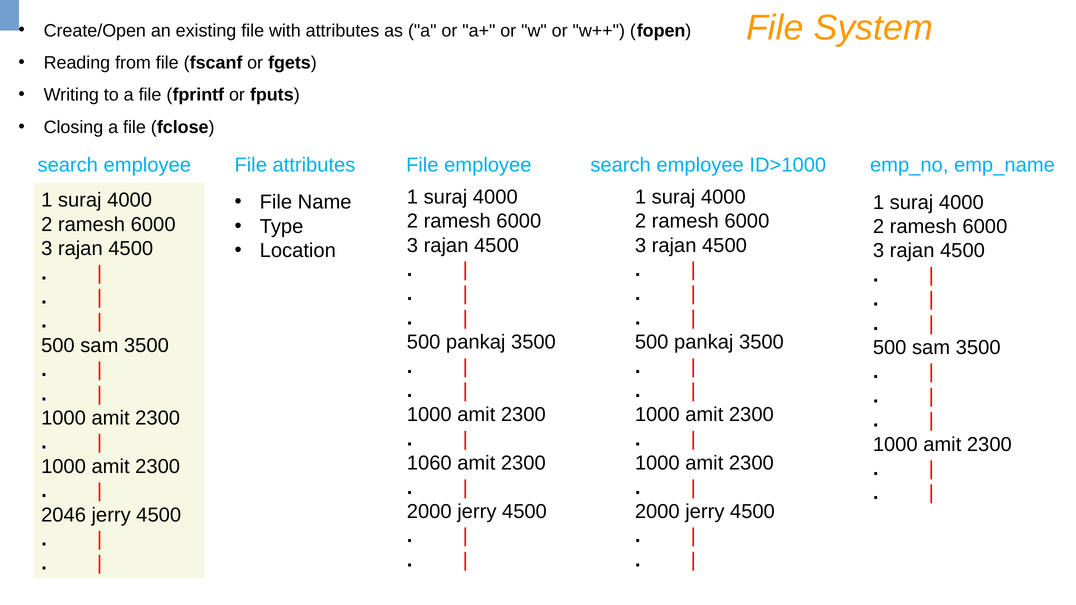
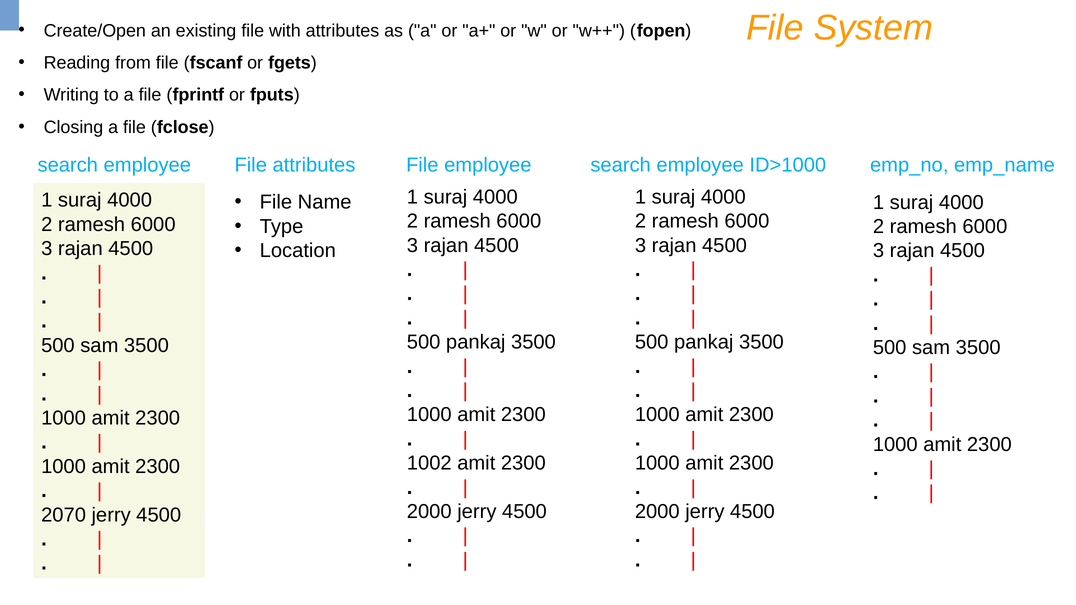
1060: 1060 -> 1002 (429, 463)
2046: 2046 -> 2070 (64, 515)
